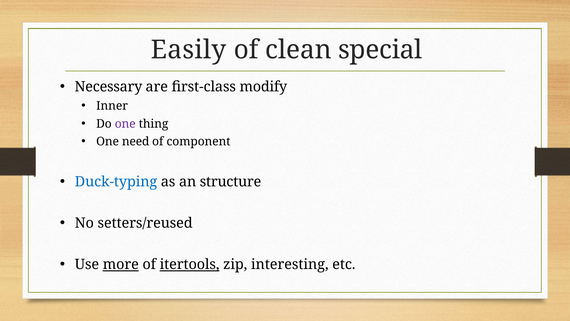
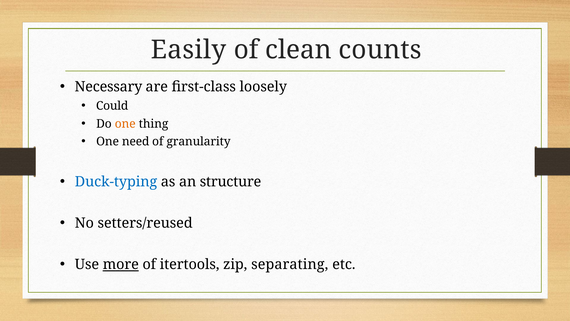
special: special -> counts (380, 50)
modify: modify -> loosely (263, 87)
Inner: Inner -> Could (112, 106)
one colour: purple -> orange (125, 124)
component: component -> granularity (199, 142)
itertools underline: present -> none (190, 264)
interesting: interesting -> separating (290, 264)
